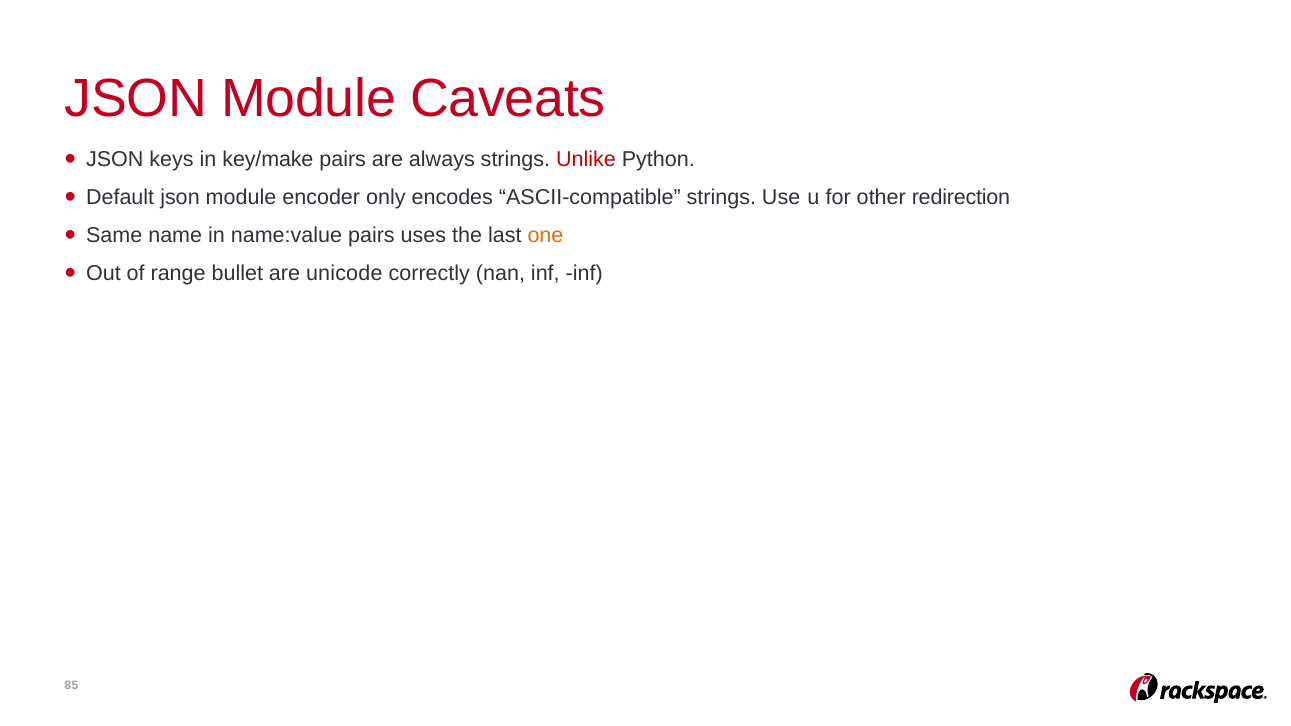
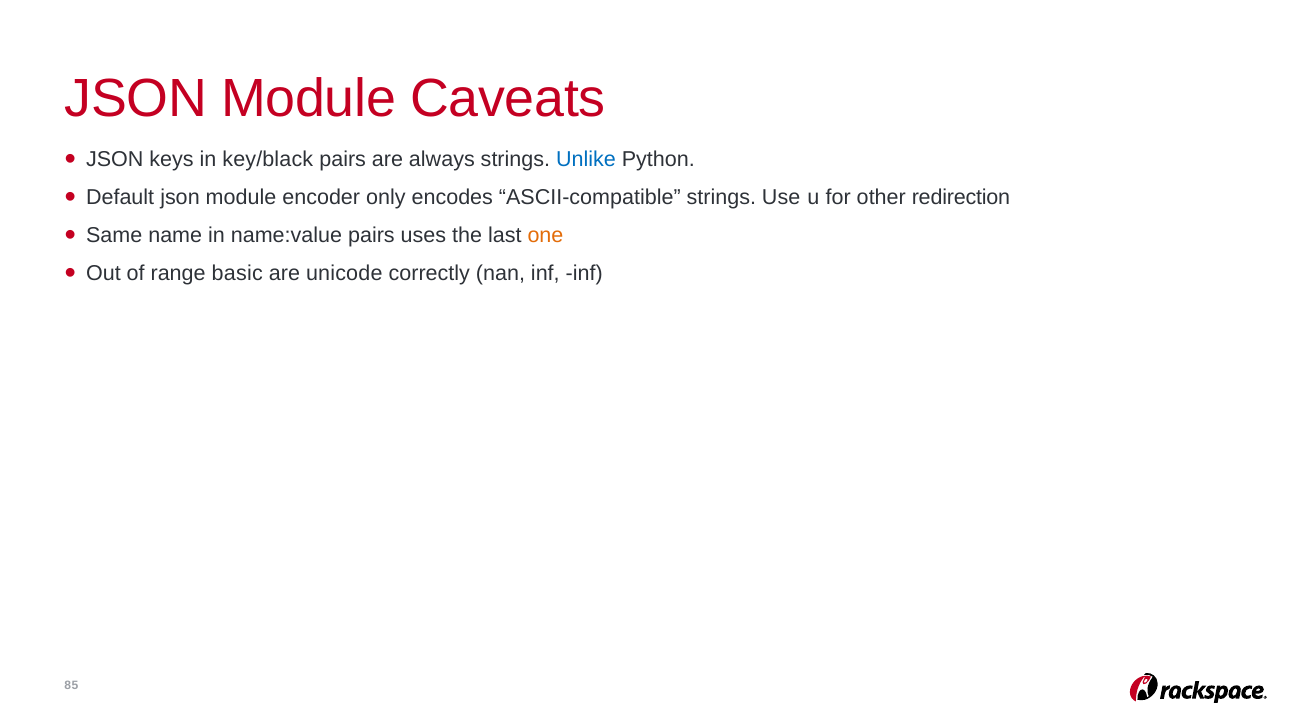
key/make: key/make -> key/black (268, 159)
Unlike colour: red -> blue (586, 159)
bullet: bullet -> basic (237, 274)
